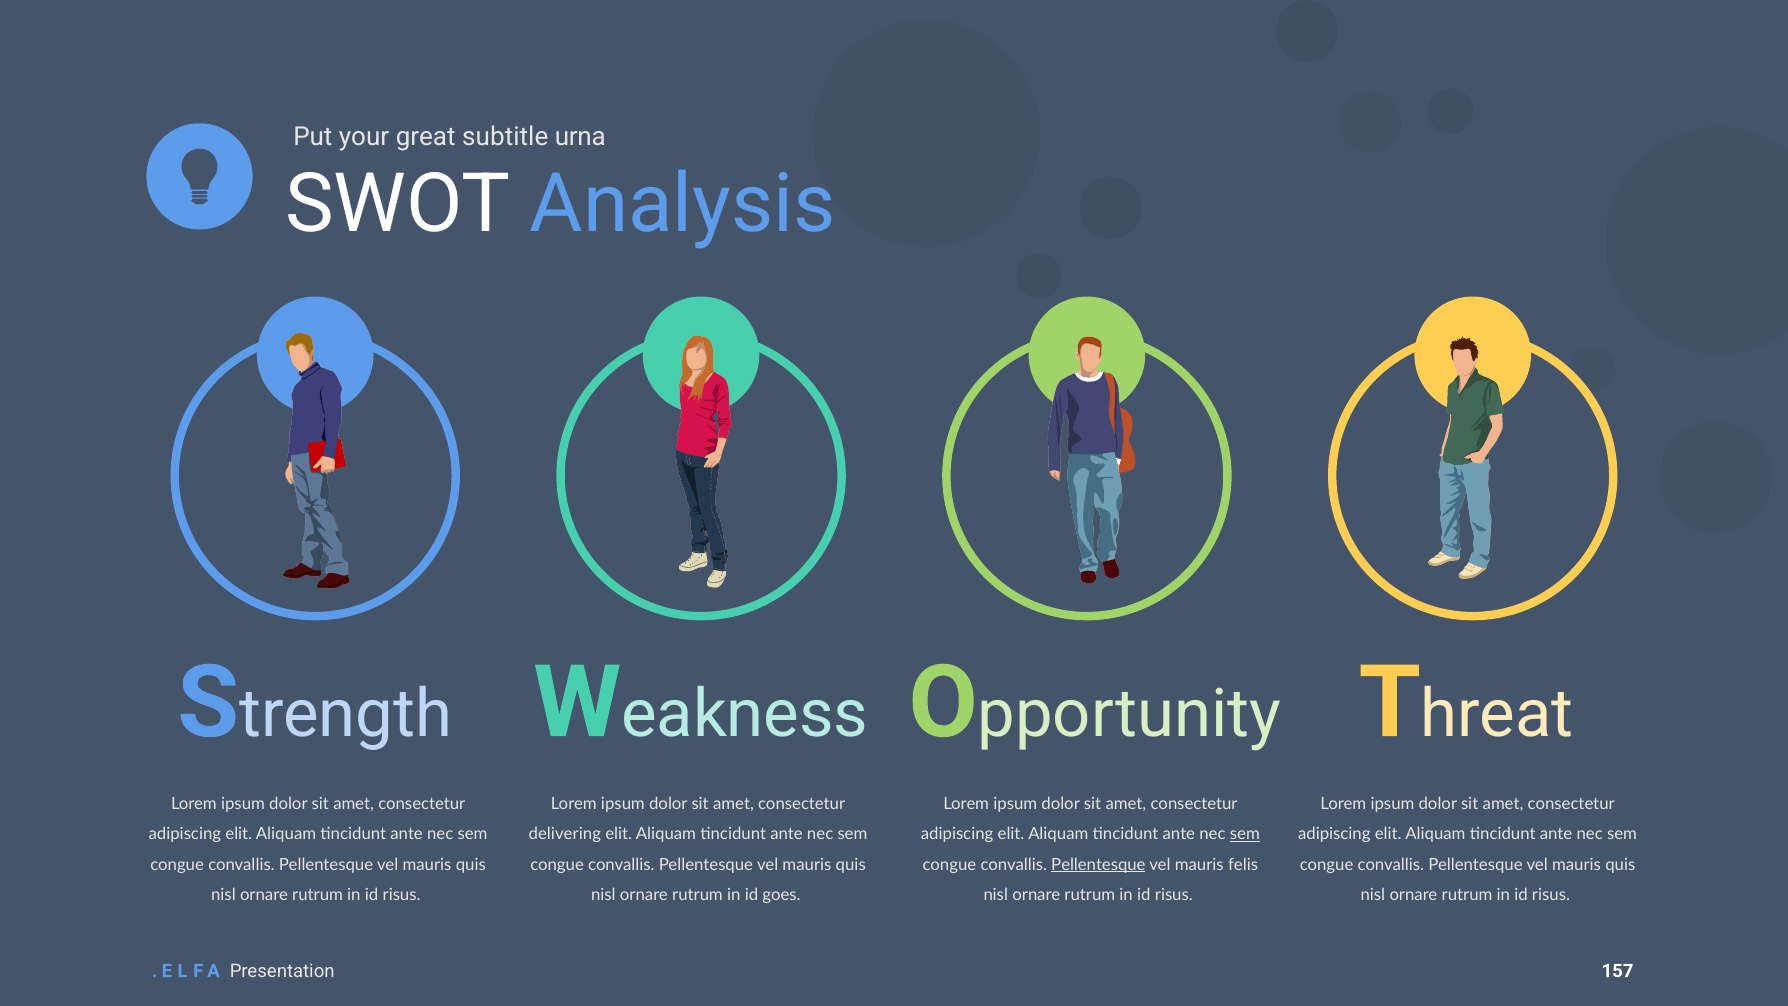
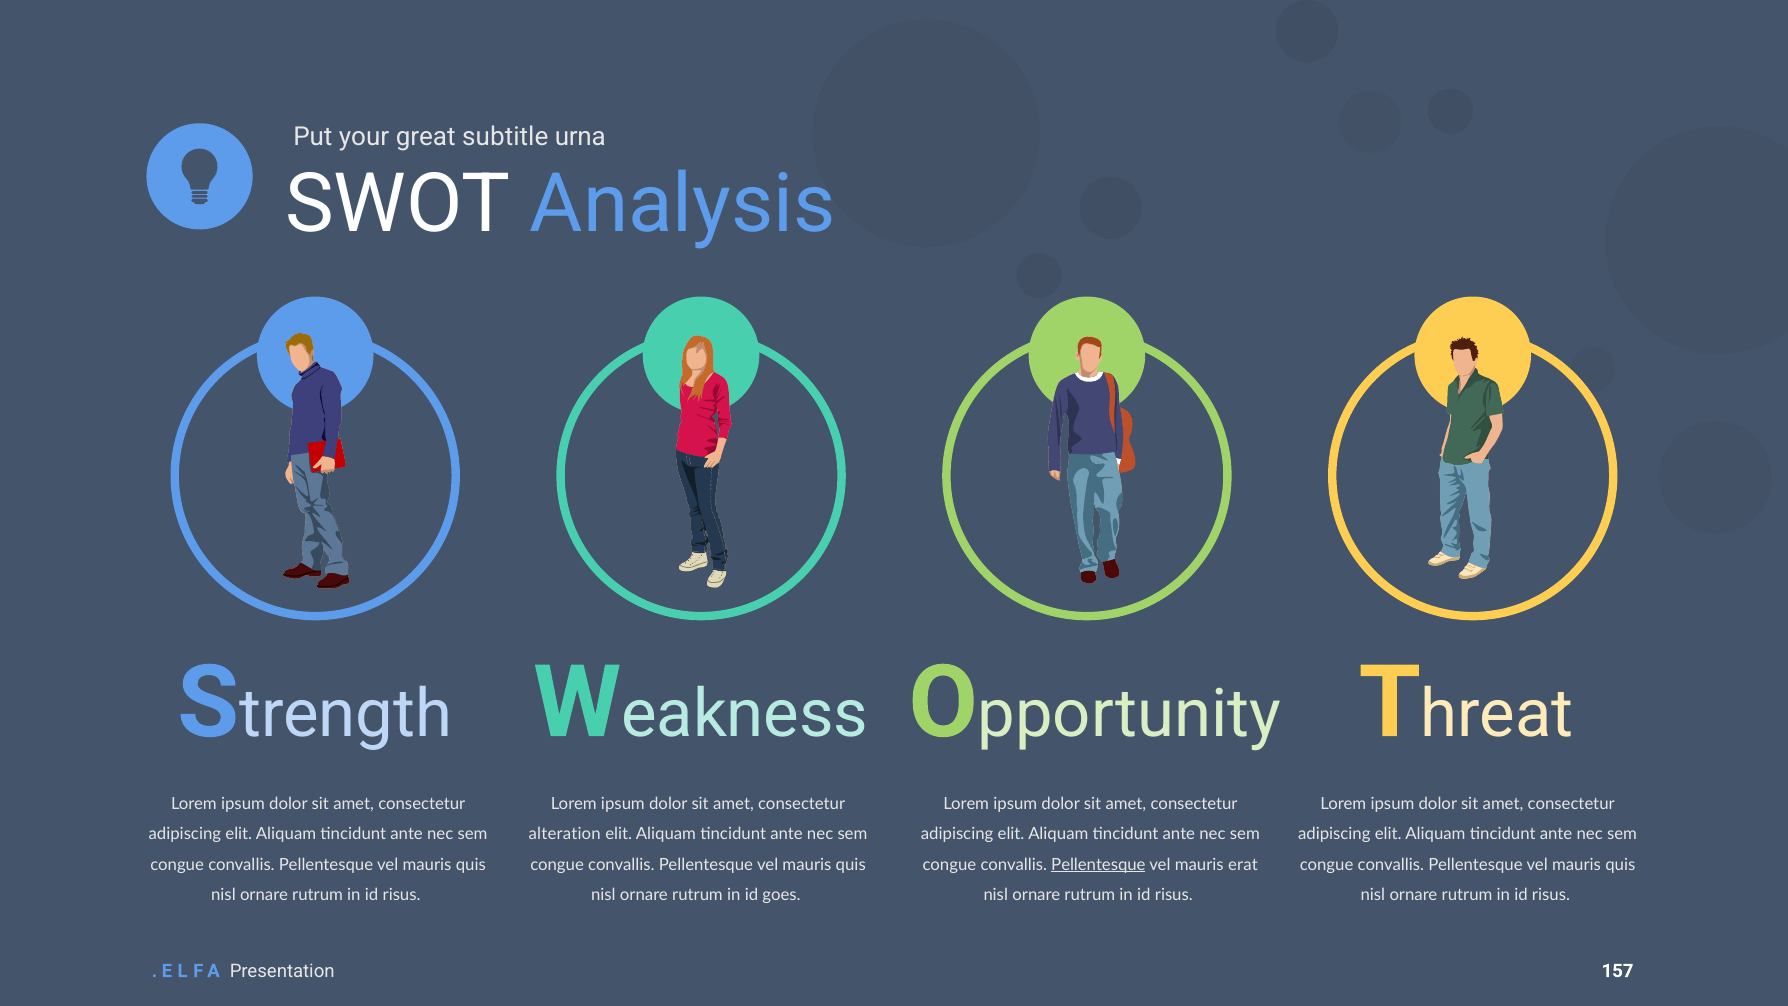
delivering: delivering -> alteration (565, 834)
sem underline: present -> none (1245, 834)
felis: felis -> erat (1243, 864)
